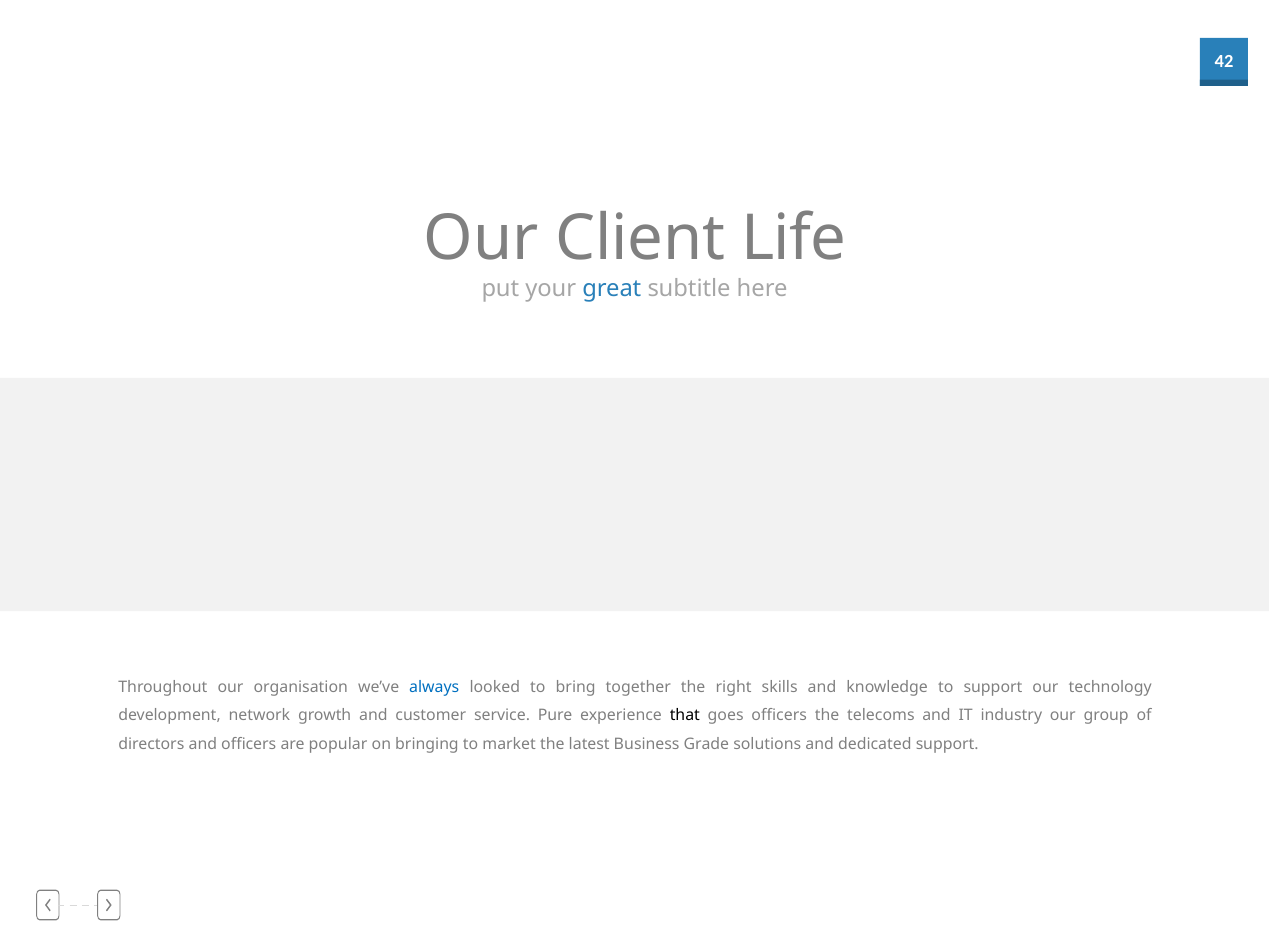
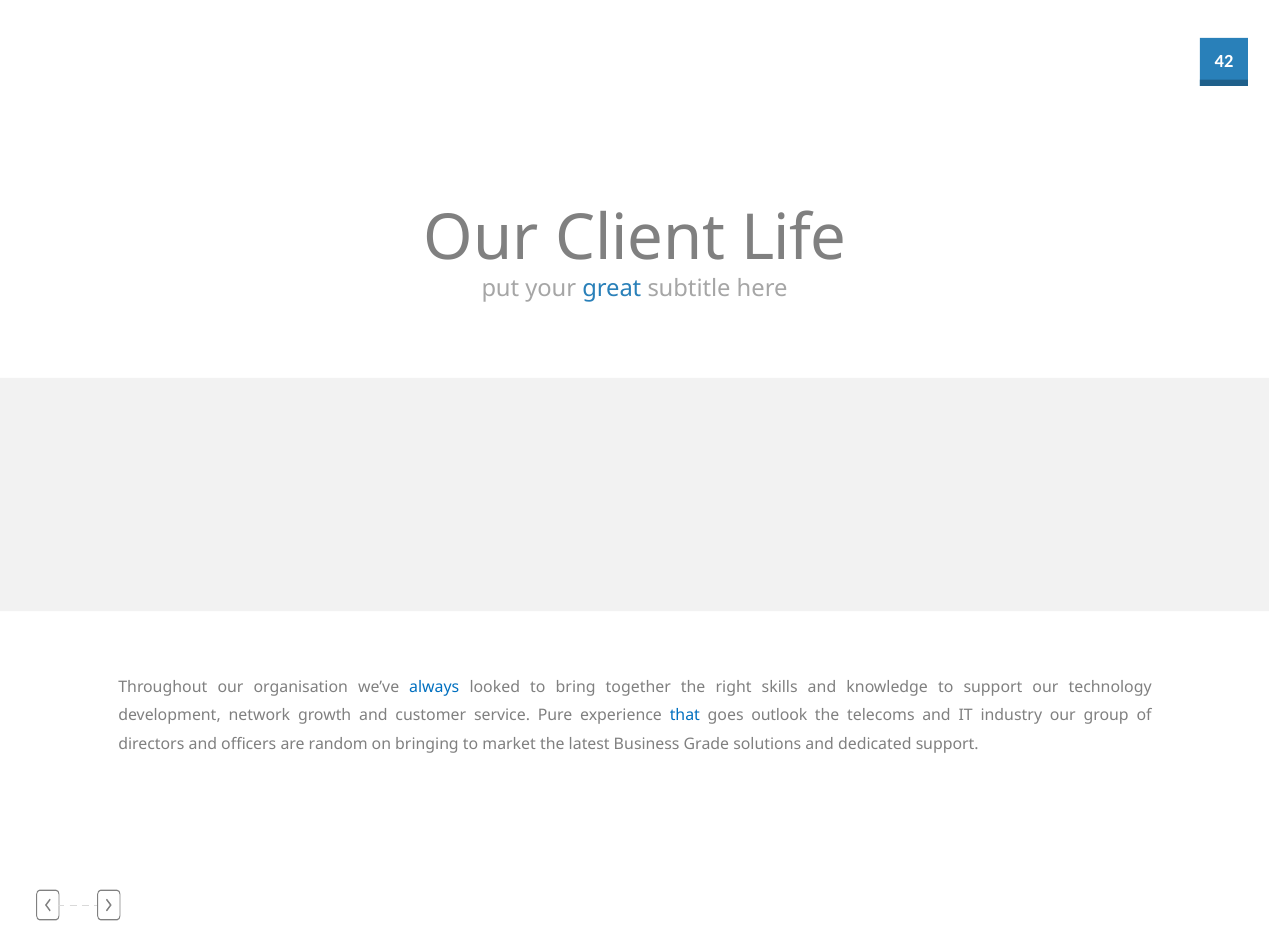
that colour: black -> blue (685, 715)
goes officers: officers -> outlook (779, 715)
popular: popular -> random (338, 744)
